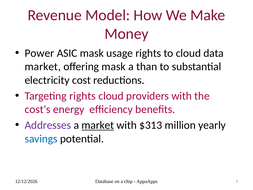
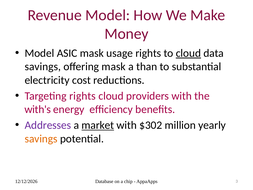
Power: Power -> Model (39, 53)
cloud underline: none -> present (188, 53)
market: market -> savings (43, 67)
cost's: cost's -> with's (38, 109)
$313: $313 -> $302 (151, 125)
savings colour: blue -> orange (41, 139)
